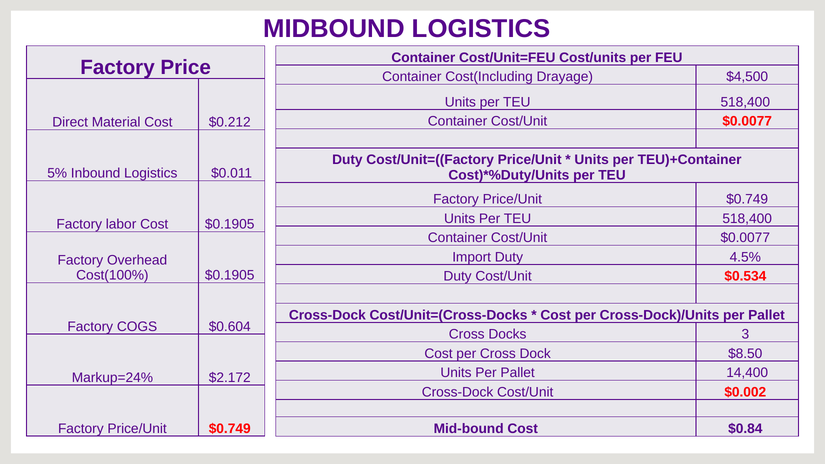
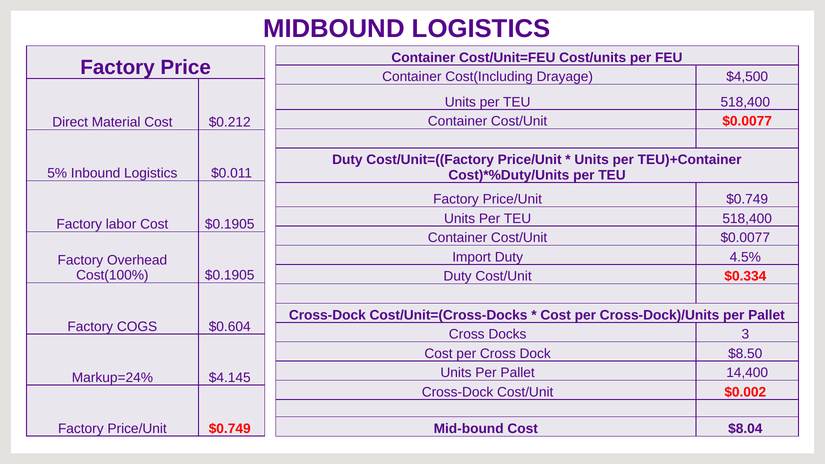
$0.534: $0.534 -> $0.334 (745, 276)
$2.172: $2.172 -> $4.145 (230, 378)
$0.84: $0.84 -> $8.04 (745, 429)
